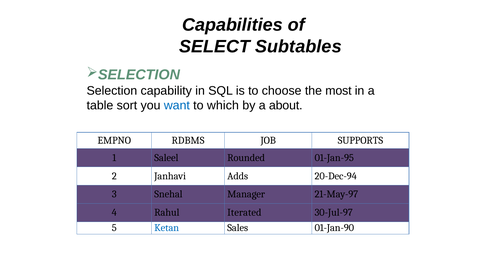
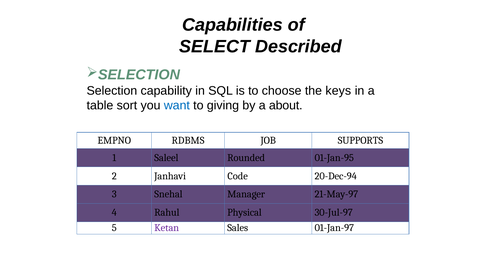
Subtables: Subtables -> Described (298, 46)
most: most -> keys (338, 91)
which: which -> giving (223, 105)
Adds: Adds -> Code (238, 176)
Iterated: Iterated -> Physical (244, 212)
Ketan colour: blue -> purple (167, 228)
01-Jan-90: 01-Jan-90 -> 01-Jan-97 (334, 228)
